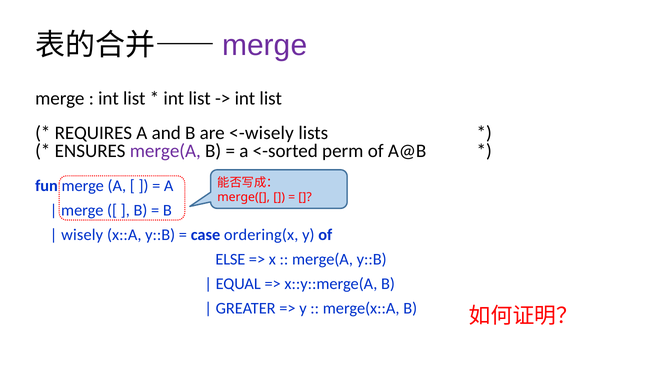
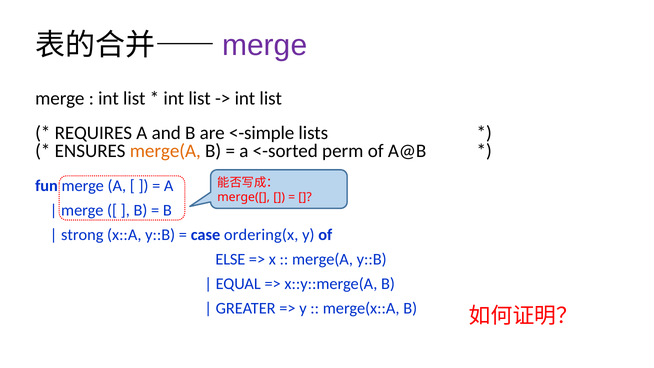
<-wisely: <-wisely -> <-simple (262, 133)
merge(A colour: purple -> orange (165, 151)
wisely: wisely -> strong (82, 235)
